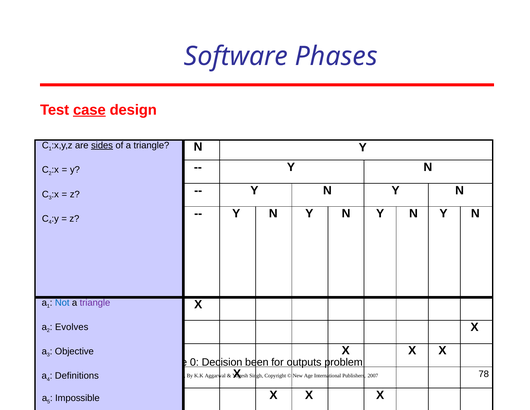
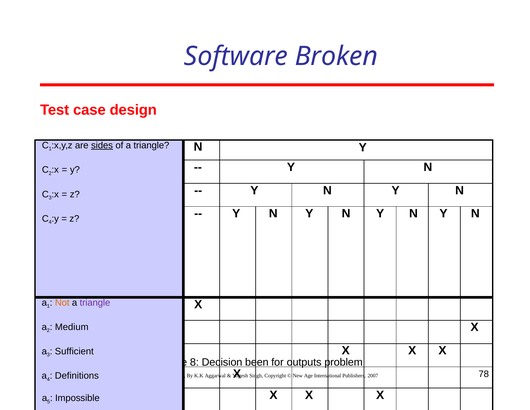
Phases: Phases -> Broken (336, 56)
case underline: present -> none (89, 110)
Not colour: blue -> orange (62, 302)
Evolves: Evolves -> Medium (72, 327)
Objective: Objective -> Sufficient (74, 351)
0: 0 -> 8 (194, 362)
